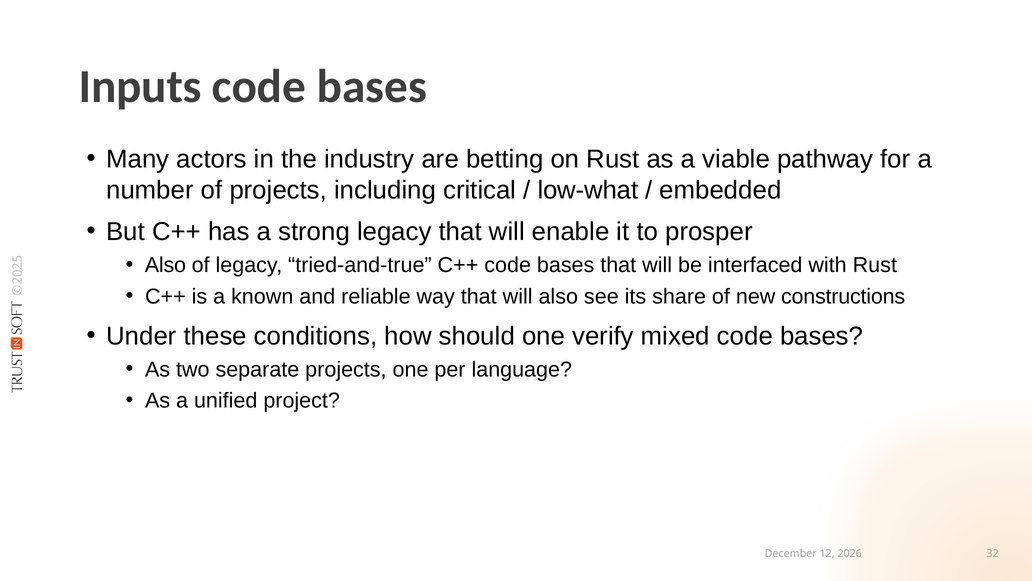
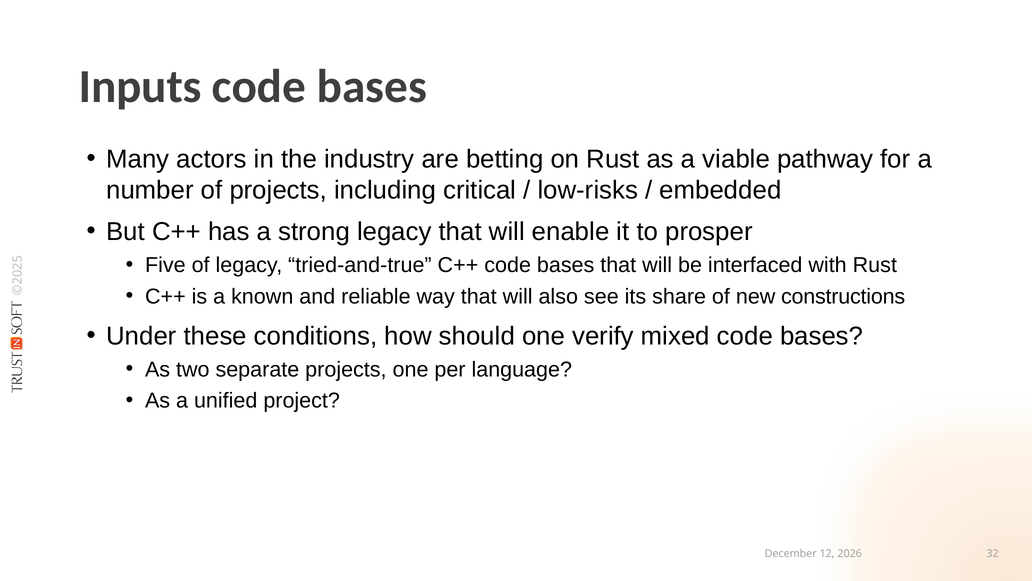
low-what: low-what -> low-risks (588, 190)
Also: Also -> Five (165, 265)
